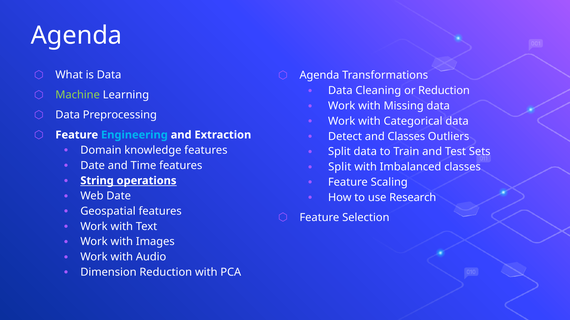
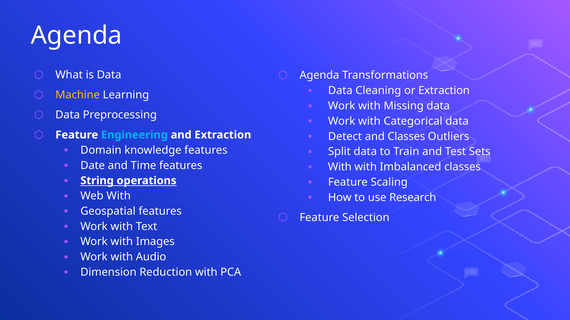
or Reduction: Reduction -> Extraction (444, 91)
Machine colour: light green -> yellow (78, 95)
Split: Split -> With (340, 167)
Web Date: Date -> With (119, 196)
